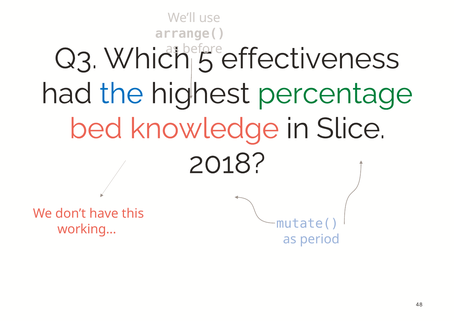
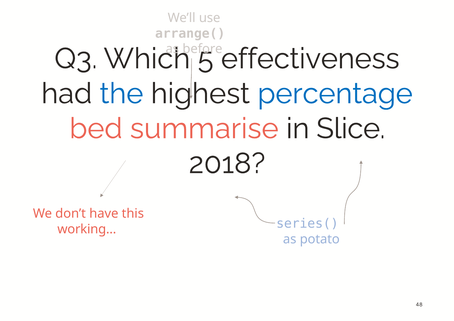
percentage colour: green -> blue (335, 94)
knowledge: knowledge -> summarise (204, 129)
mutate(: mutate( -> series( (307, 224)
period: period -> potato (320, 239)
